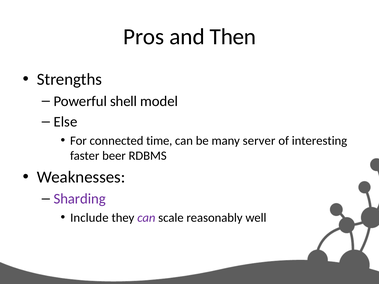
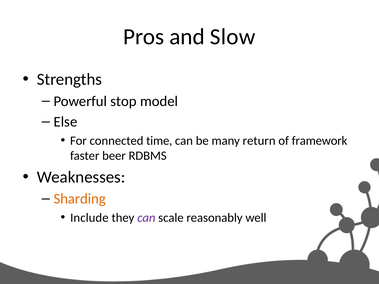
Then: Then -> Slow (233, 37)
shell: shell -> stop (124, 101)
server: server -> return (259, 141)
interesting: interesting -> framework (320, 141)
Sharding colour: purple -> orange (80, 199)
